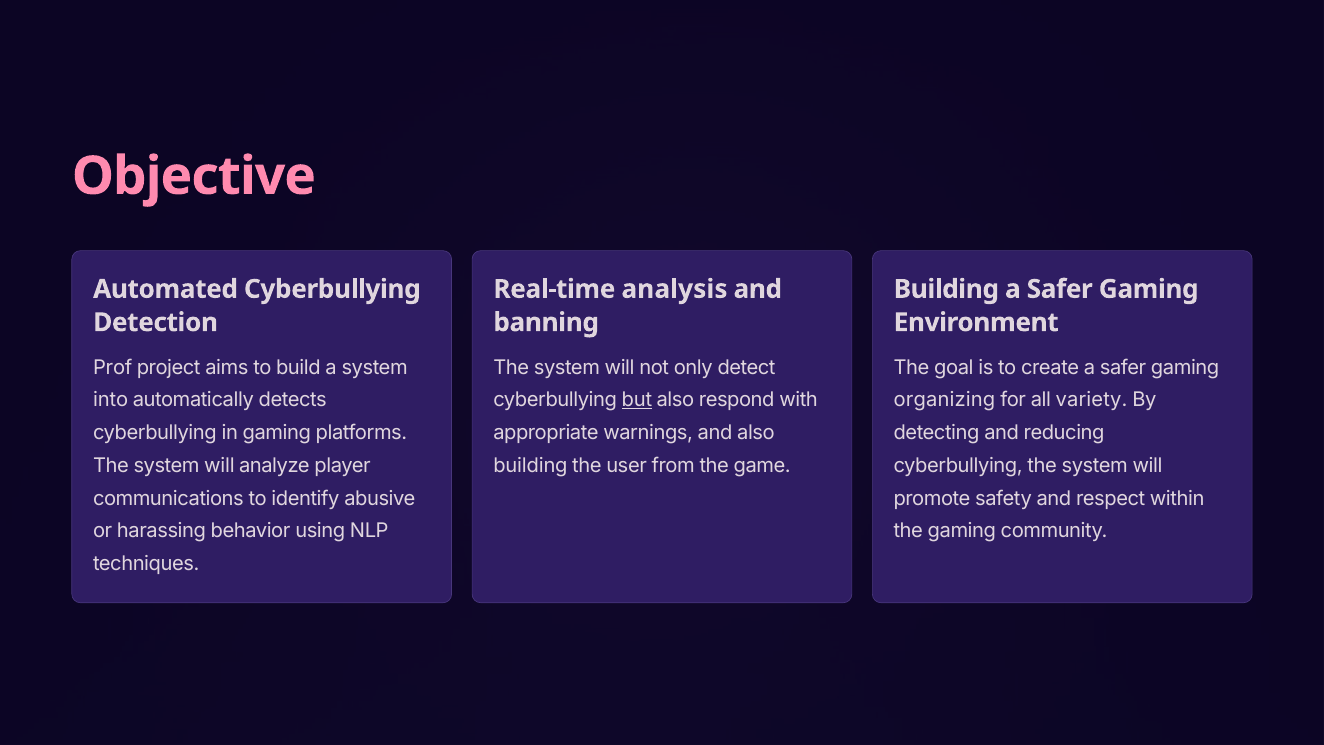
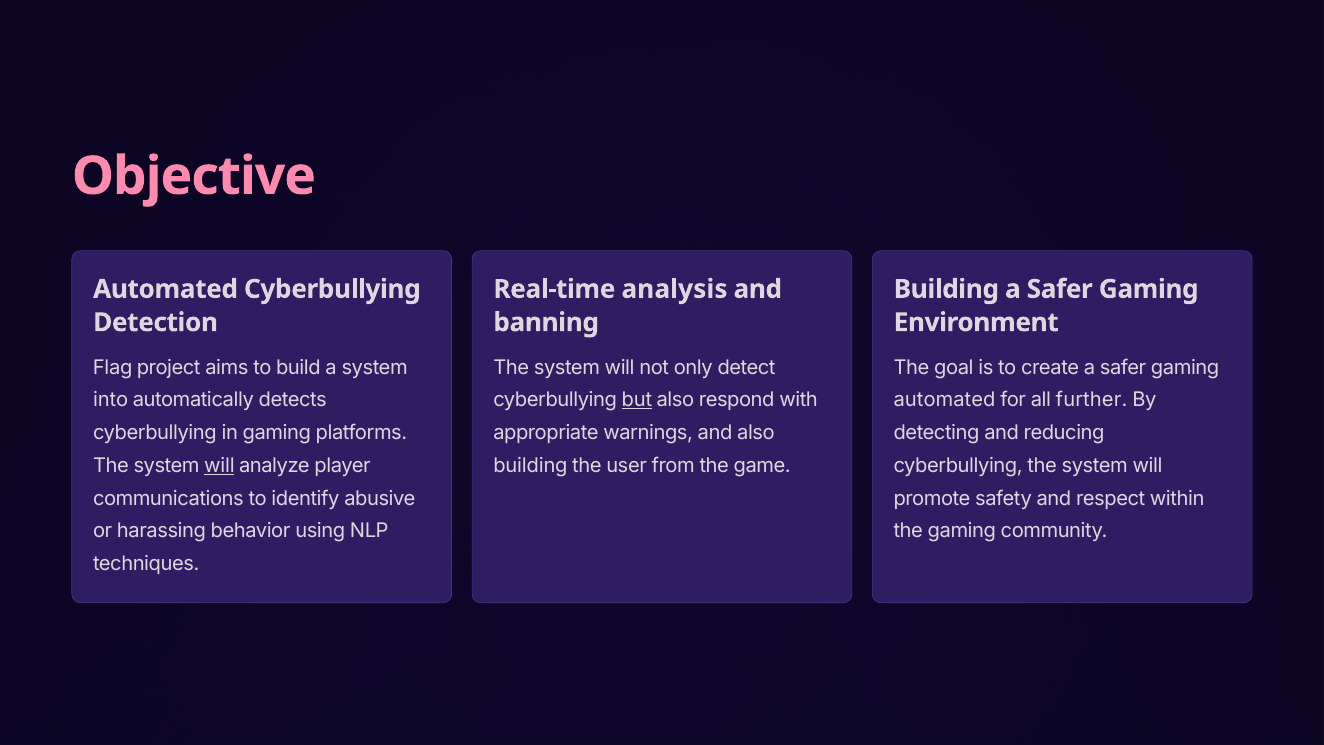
Prof: Prof -> Flag (113, 367)
organizing: organizing -> automated (945, 400)
variety: variety -> further (1092, 400)
will underline: none -> present (219, 466)
